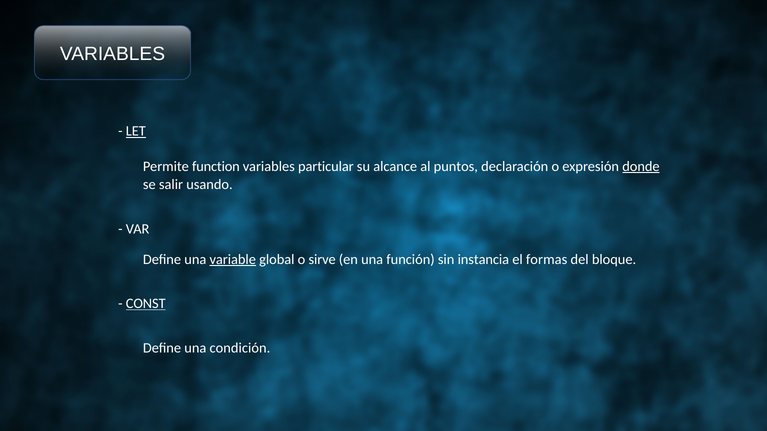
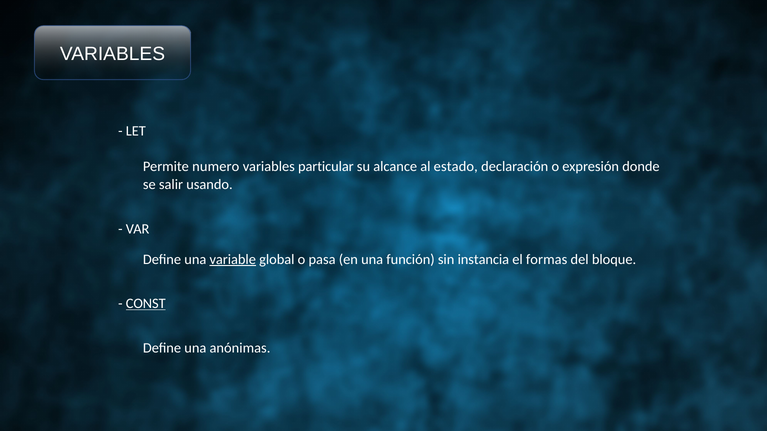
LET underline: present -> none (136, 131)
function: function -> numero (216, 167)
puntos: puntos -> estado (456, 167)
donde underline: present -> none (641, 167)
sirve: sirve -> pasa (322, 260)
condición: condición -> anónimas (240, 348)
